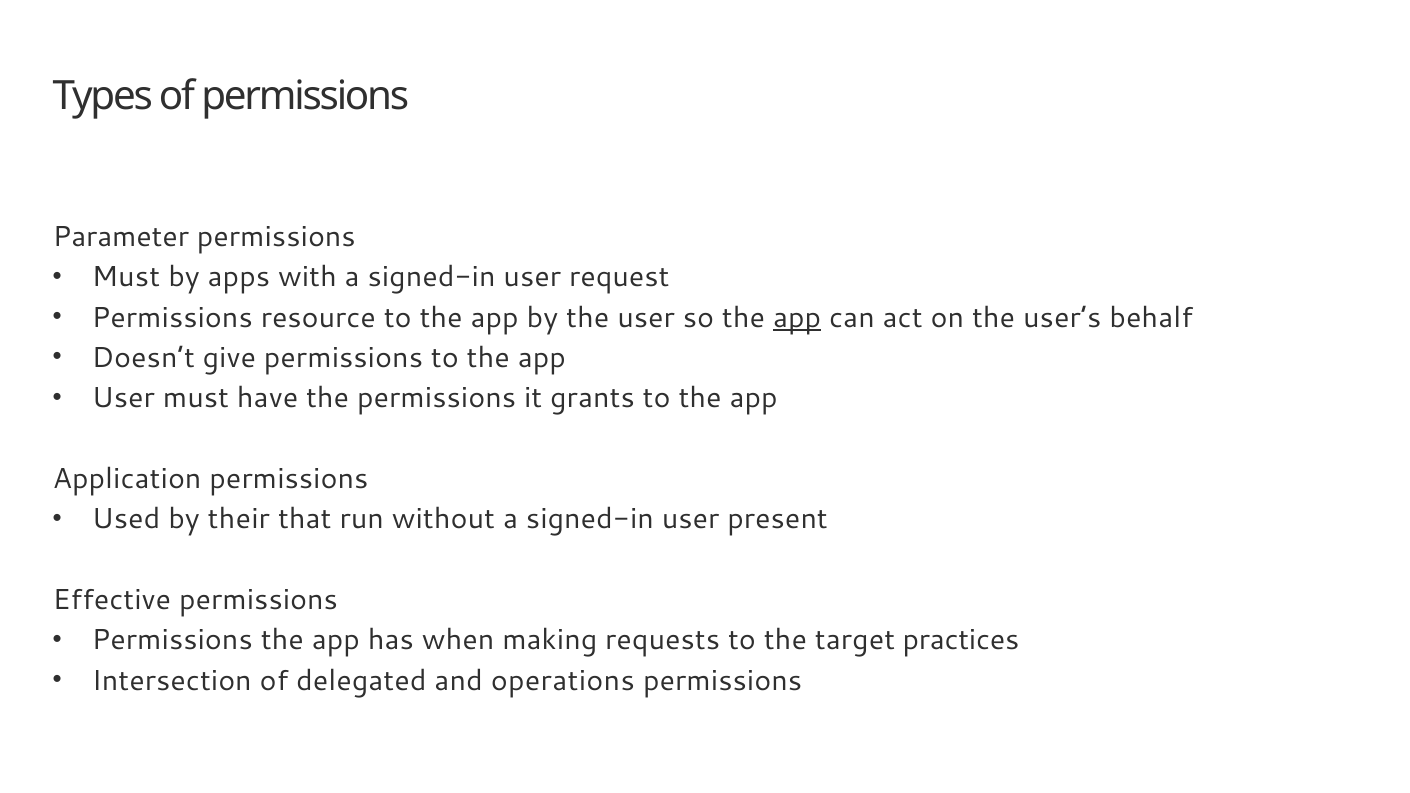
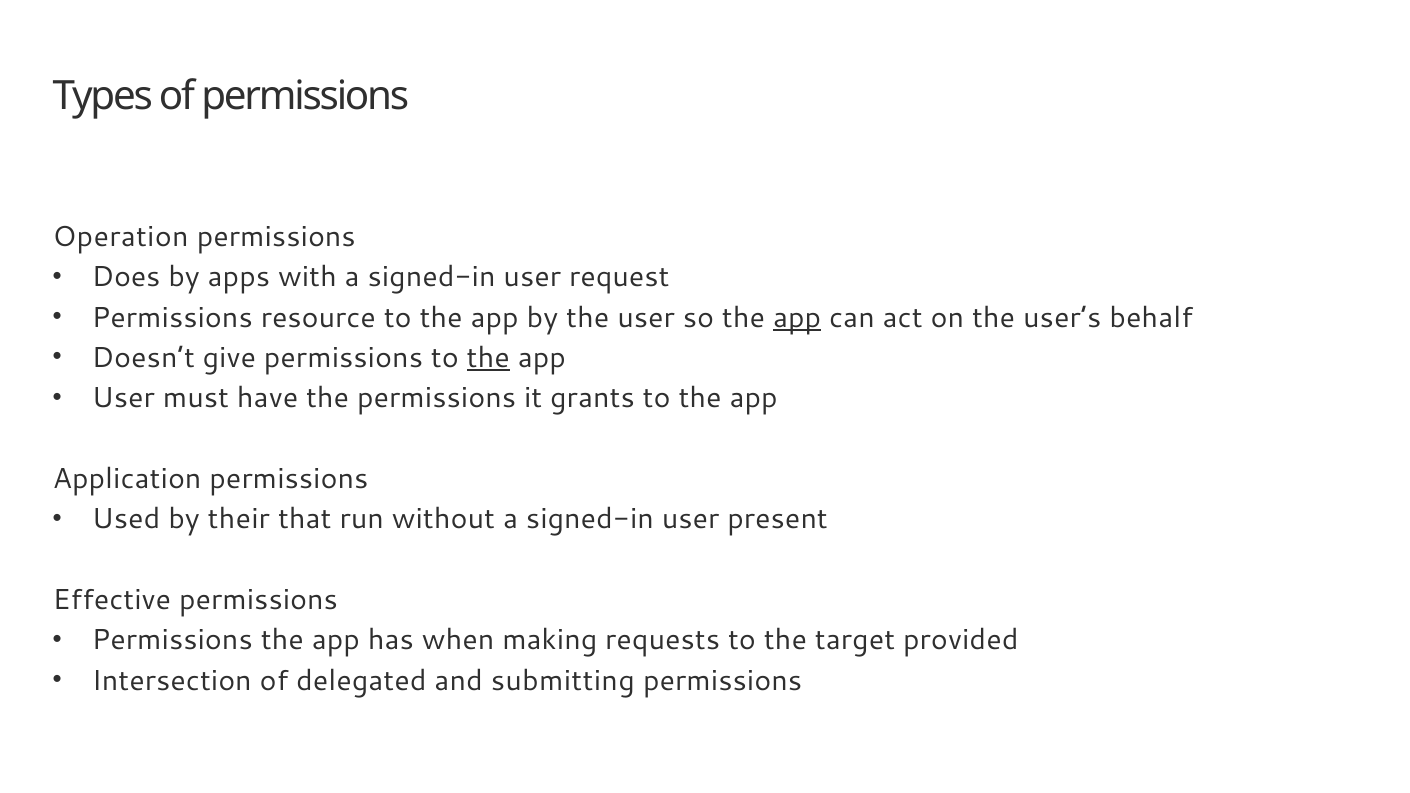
Parameter: Parameter -> Operation (121, 237)
Must: Must -> Does (126, 277)
the underline: none -> present (488, 358)
practices: practices -> provided (961, 640)
operations: operations -> submitting (563, 681)
